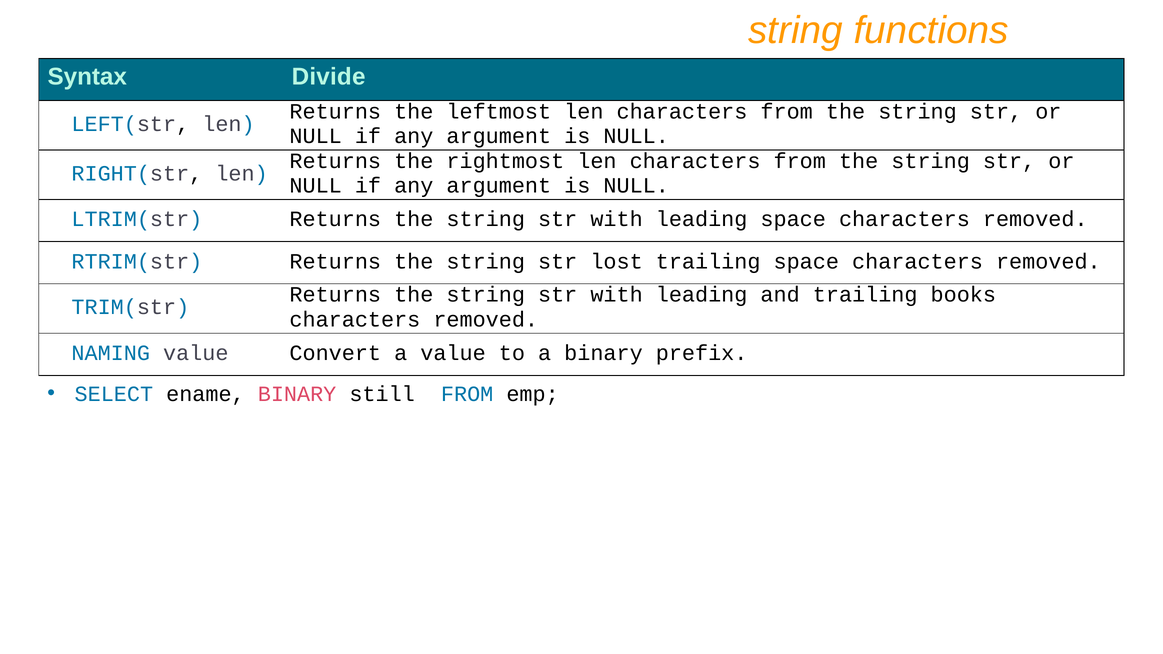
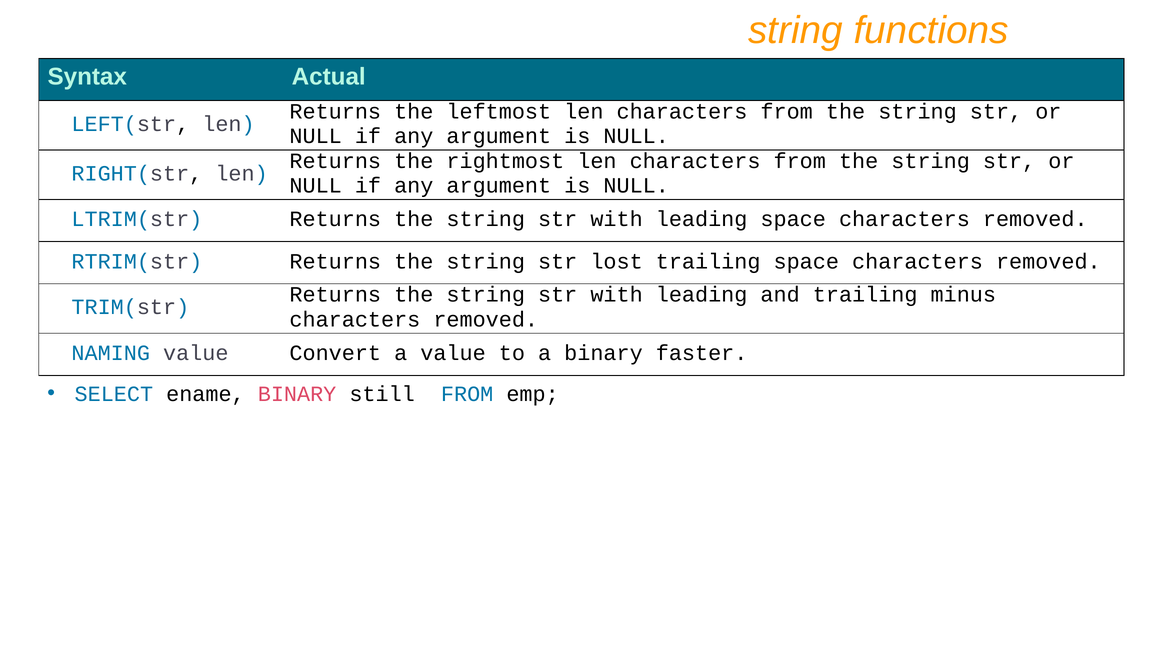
Divide: Divide -> Actual (329, 77)
books: books -> minus (963, 295)
prefix: prefix -> faster (702, 353)
